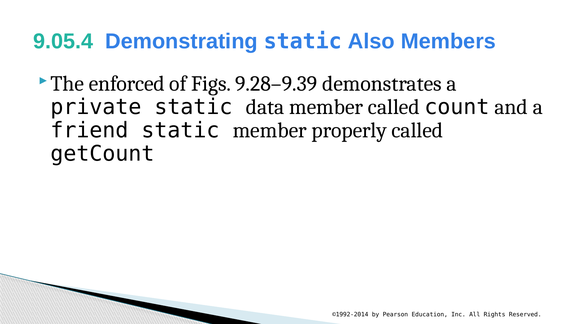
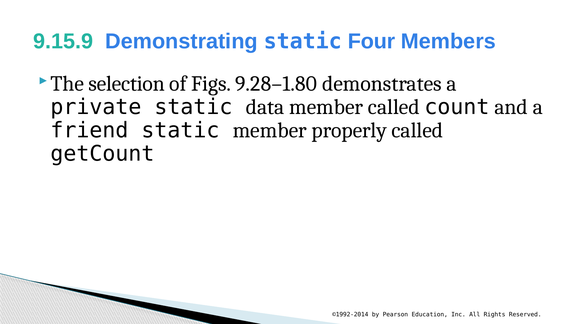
9.05.4: 9.05.4 -> 9.15.9 (63, 42)
Also: Also -> Four (372, 42)
enforced: enforced -> selection (127, 84)
9.28–9.39: 9.28–9.39 -> 9.28–1.80 (276, 84)
